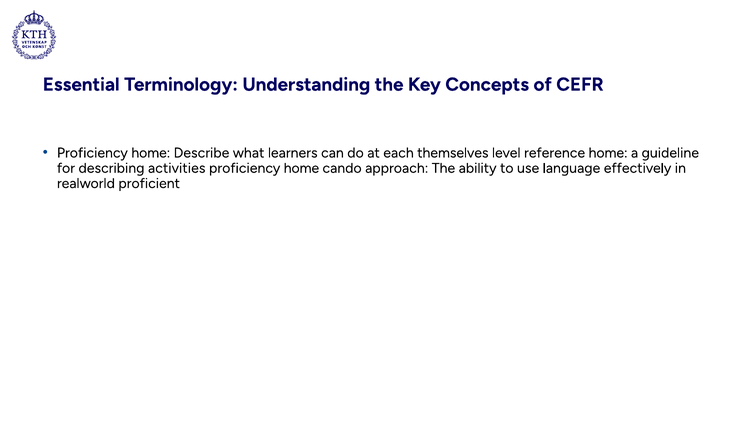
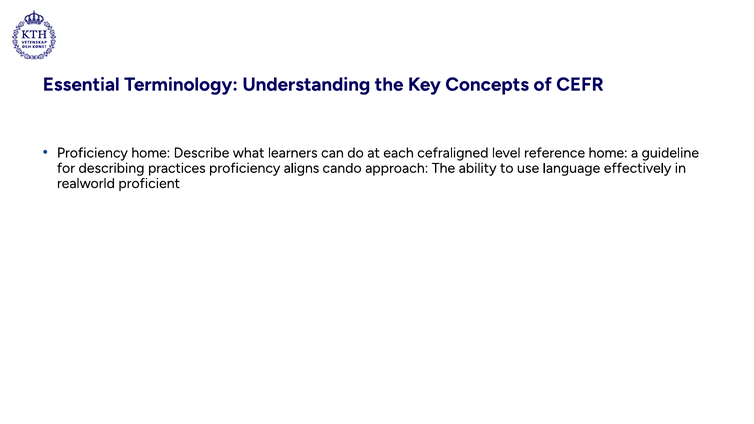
themselves: themselves -> cefraligned (453, 153)
activities: activities -> practices (177, 168)
home: home -> aligns (301, 168)
